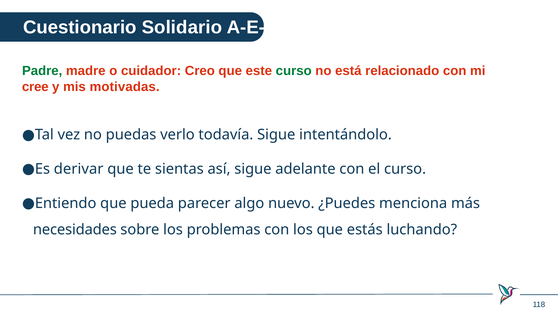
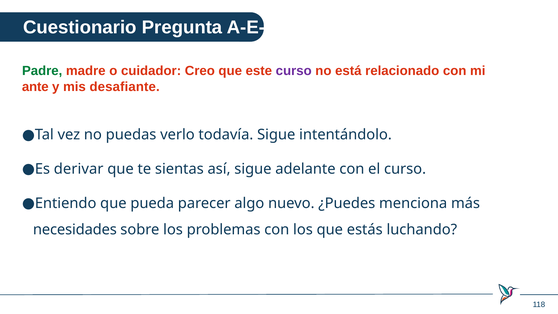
Solidario: Solidario -> Pregunta (182, 27)
curso colour: green -> purple (294, 71)
cree: cree -> ante (35, 87)
motivadas: motivadas -> desafiante (125, 87)
